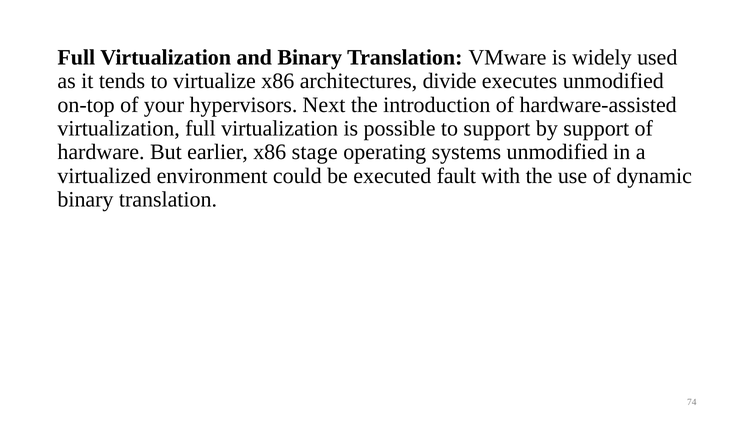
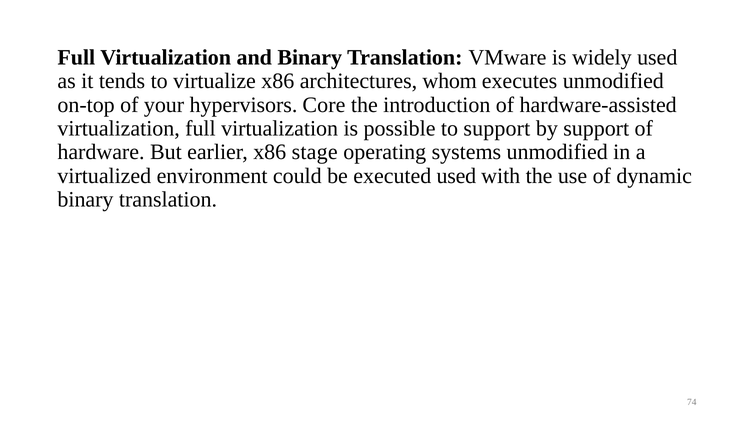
divide: divide -> whom (450, 81)
Next: Next -> Core (324, 105)
executed fault: fault -> used (456, 176)
